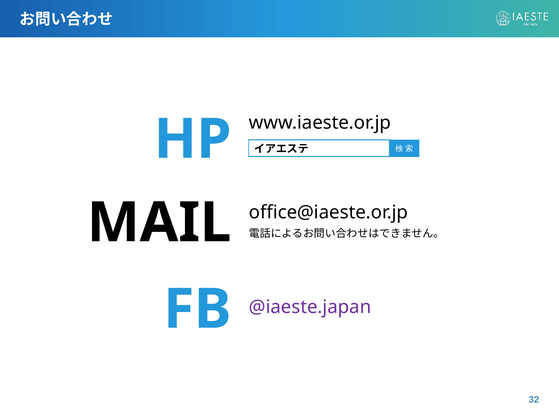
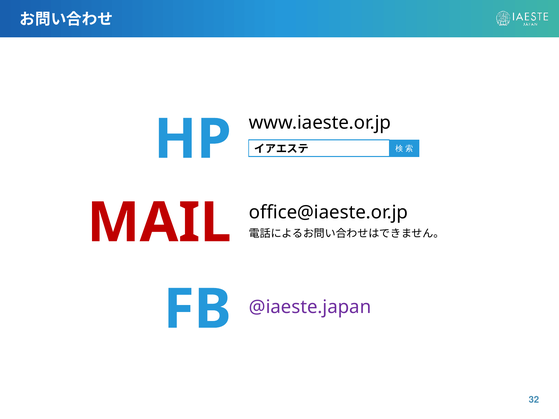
MAIL colour: black -> red (159, 223)
